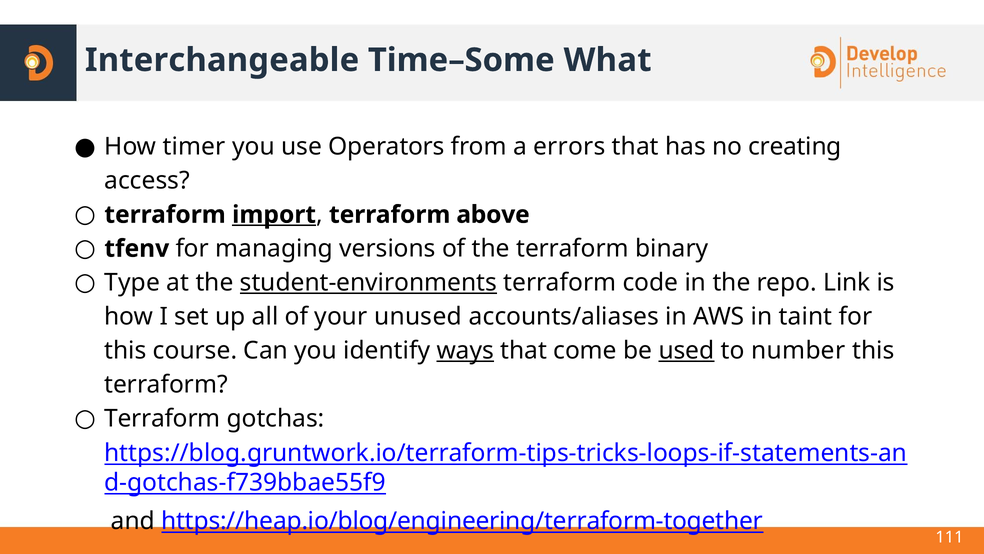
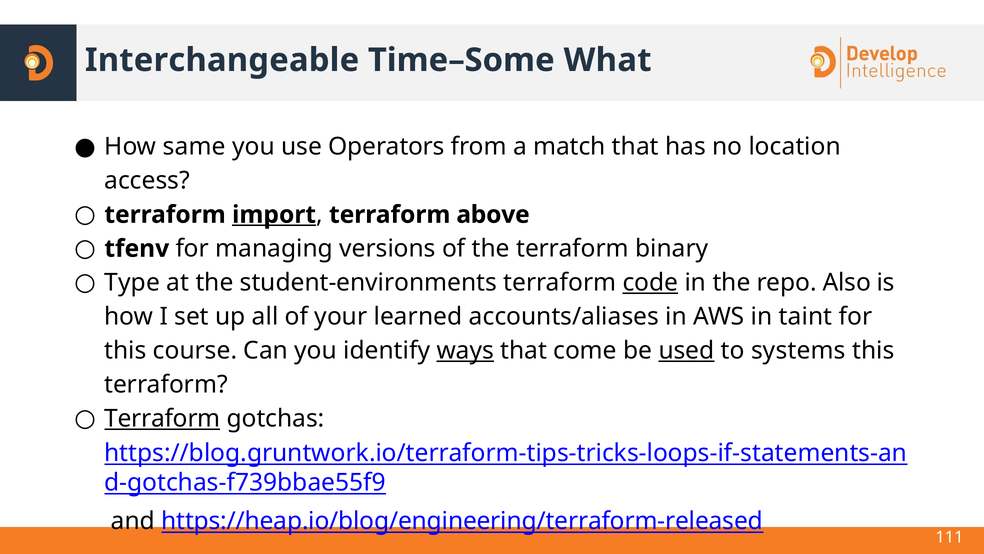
timer: timer -> same (194, 147)
errors: errors -> match (569, 147)
creating: creating -> location (795, 147)
student-environments underline: present -> none (368, 282)
code underline: none -> present (650, 282)
Link: Link -> Also (847, 282)
unused: unused -> learned (418, 316)
number: number -> systems (798, 350)
Terraform underline: none -> present (162, 418)
https://heap.io/blog/engineering/terraform-together: https://heap.io/blog/engineering/terraform-together -> https://heap.io/blog/engineering/terraform-released (462, 521)
